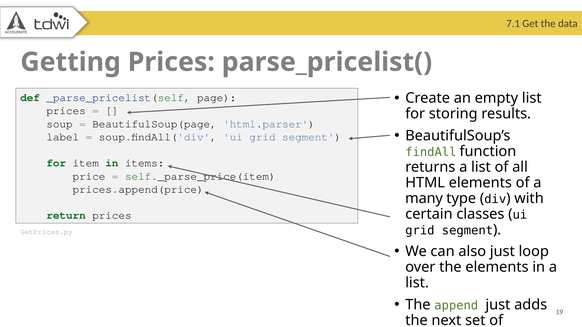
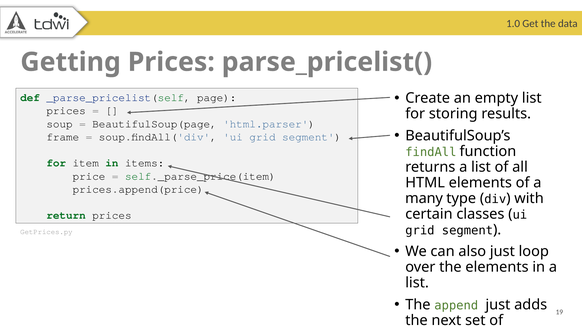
7.1: 7.1 -> 1.0 (513, 24)
label: label -> frame (63, 137)
